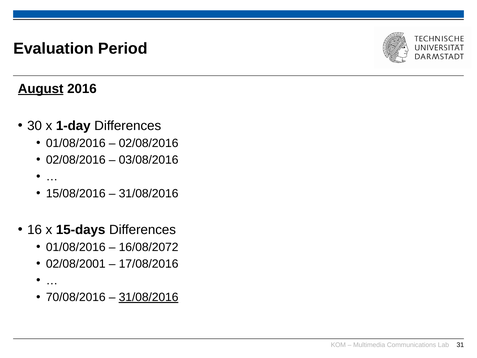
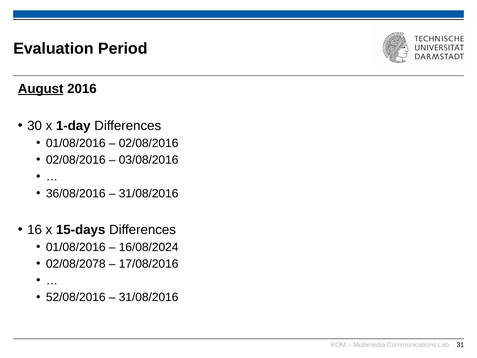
15/08/2016: 15/08/2016 -> 36/08/2016 (76, 193)
16/08/2072: 16/08/2072 -> 16/08/2024 (149, 247)
02/08/2001: 02/08/2001 -> 02/08/2078 (76, 264)
70/08/2016: 70/08/2016 -> 52/08/2016 (76, 297)
31/08/2016 underline: present -> none (149, 297)
